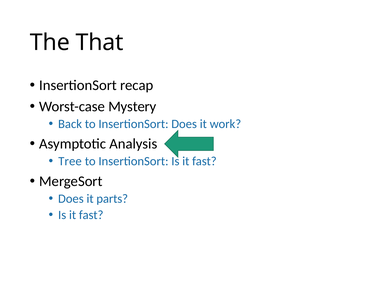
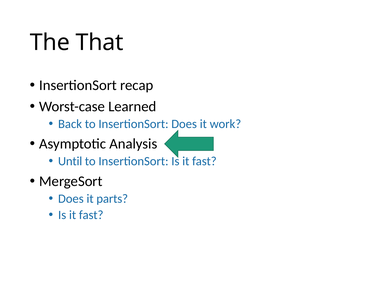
Mystery: Mystery -> Learned (132, 106)
Tree: Tree -> Until (70, 161)
